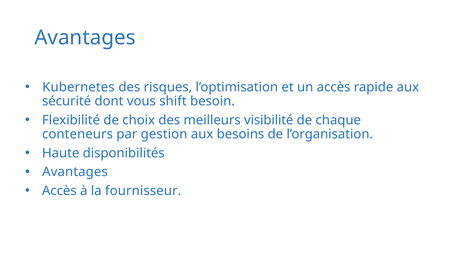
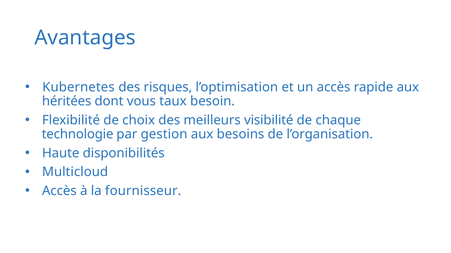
sécurité: sécurité -> héritées (67, 102)
shift: shift -> taux (173, 102)
conteneurs: conteneurs -> technologie (78, 135)
Avantages: Avantages -> Multicloud (75, 172)
